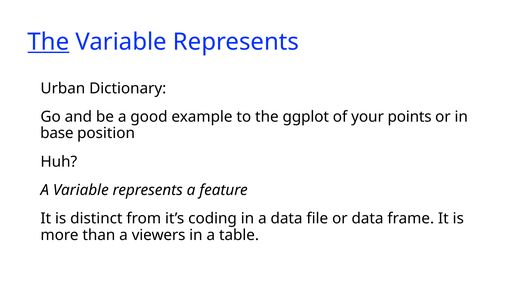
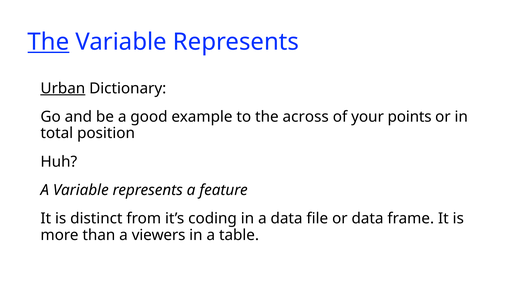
Urban underline: none -> present (63, 88)
ggplot: ggplot -> across (306, 117)
base: base -> total (57, 133)
